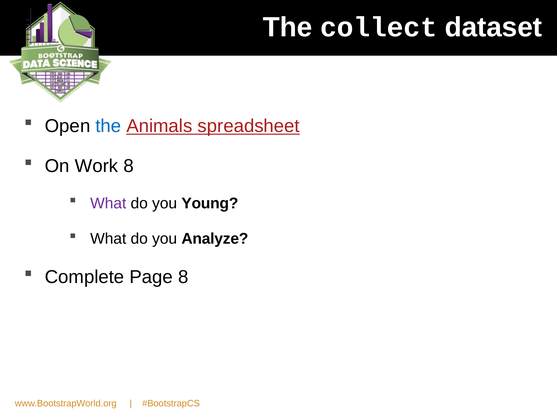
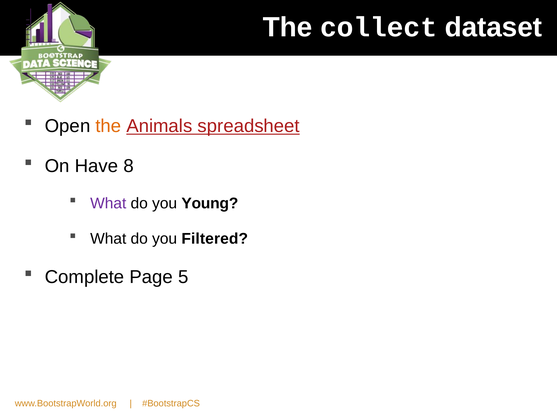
the colour: blue -> orange (108, 126)
Work: Work -> Have (97, 166)
Analyze: Analyze -> Filtered (215, 239)
Page 8: 8 -> 5 (183, 277)
